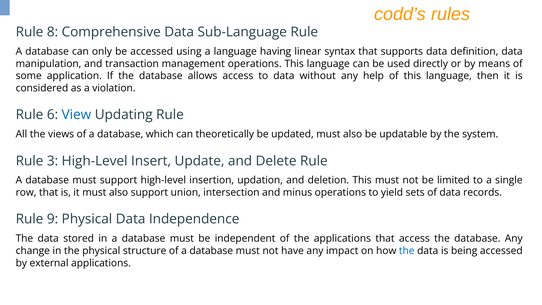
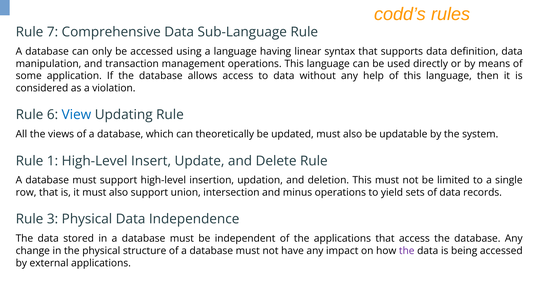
8: 8 -> 7 (52, 32)
3: 3 -> 1 (52, 161)
9: 9 -> 3 (52, 219)
the colour: blue -> purple (407, 251)
